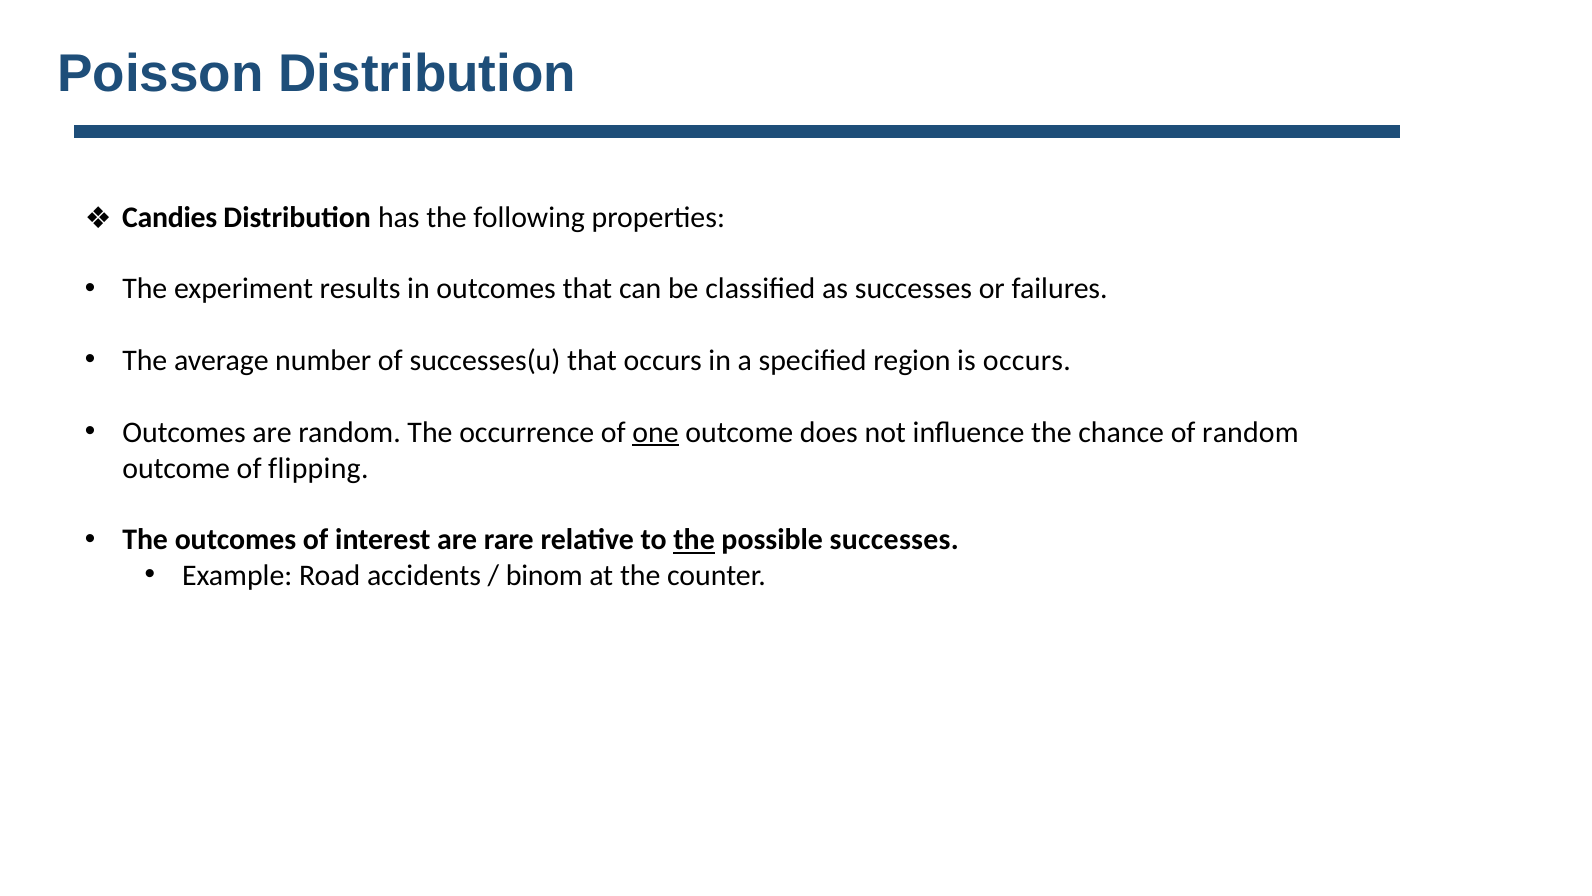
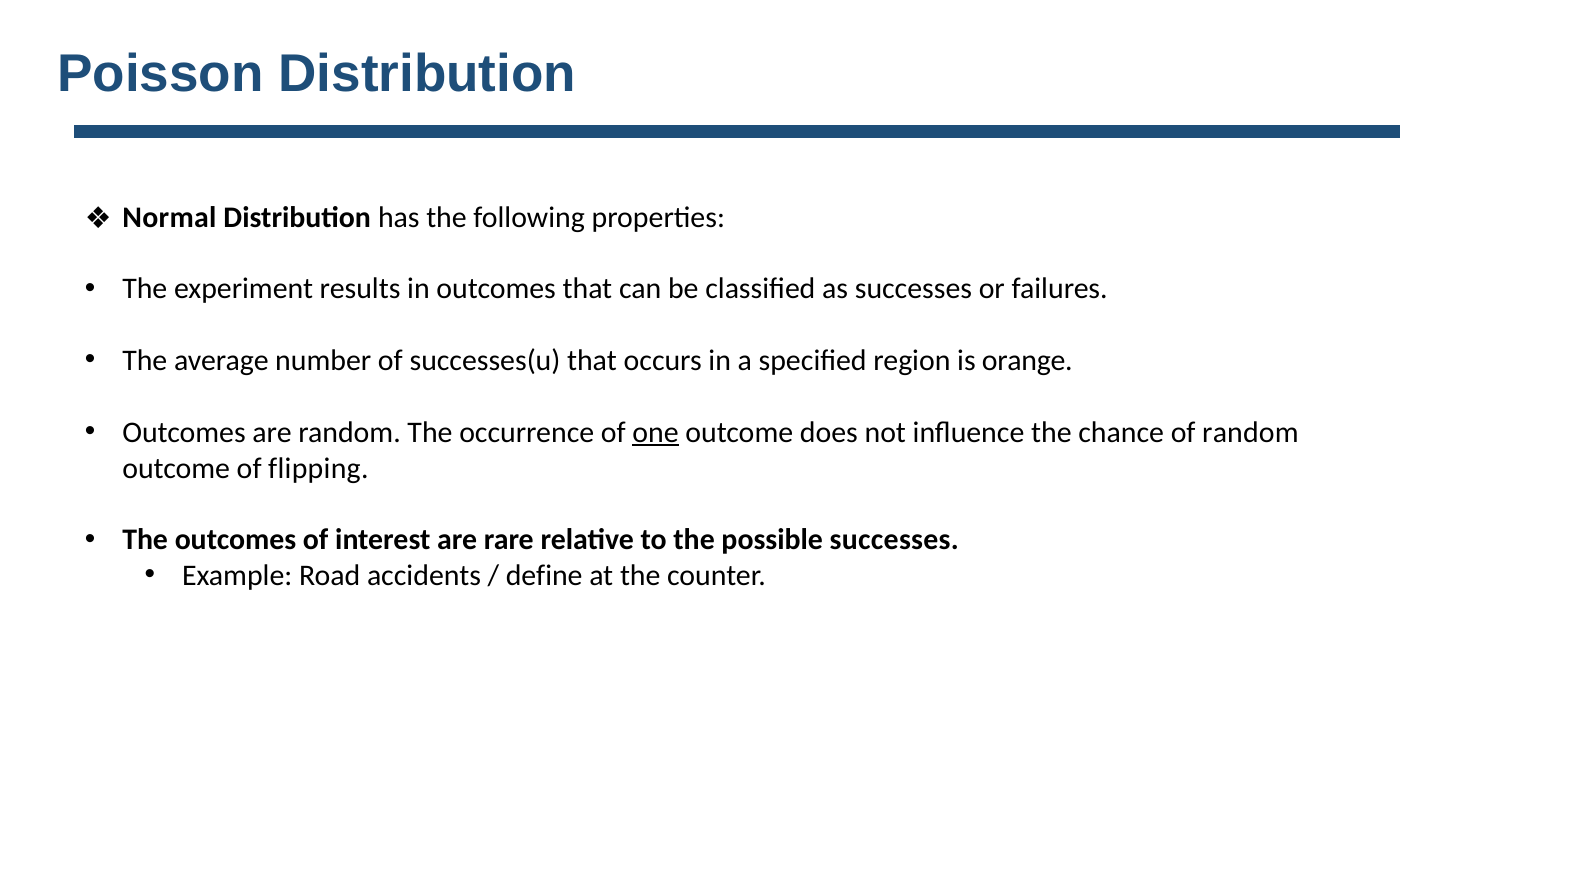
Candies: Candies -> Normal (169, 217)
is occurs: occurs -> orange (1027, 360)
the underline: present -> none (694, 540)
binom: binom -> define (544, 575)
